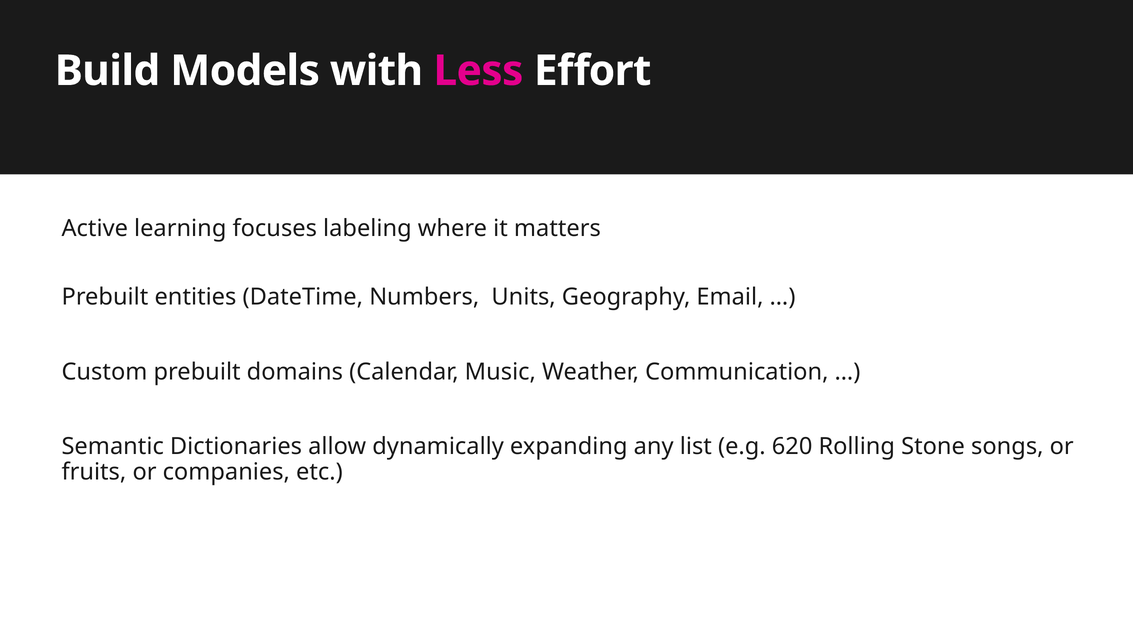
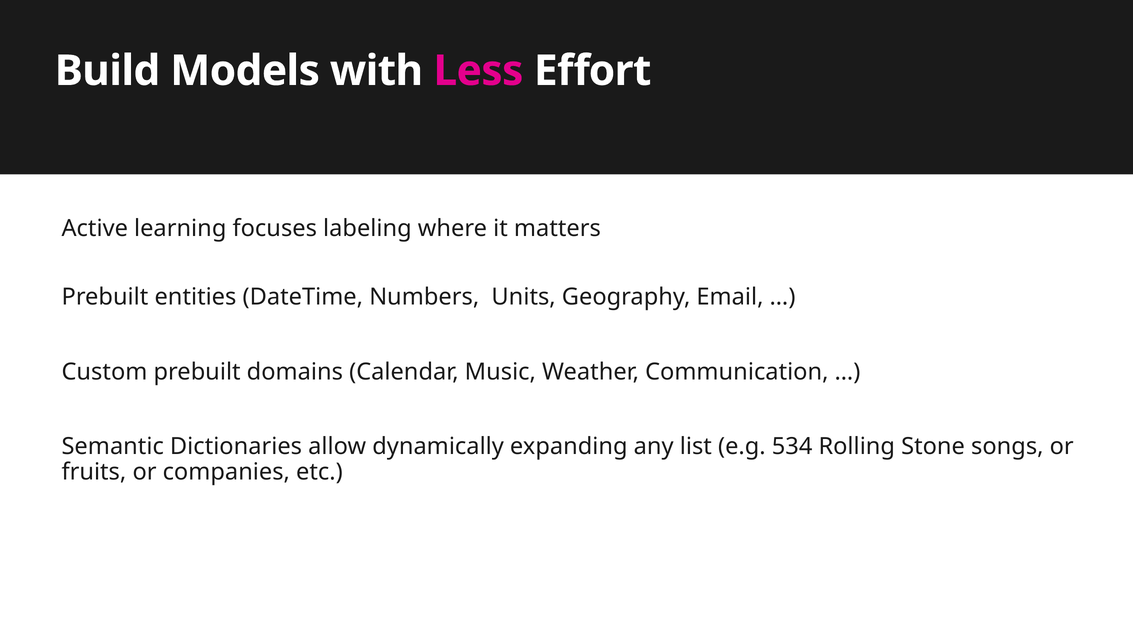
620: 620 -> 534 (792, 447)
